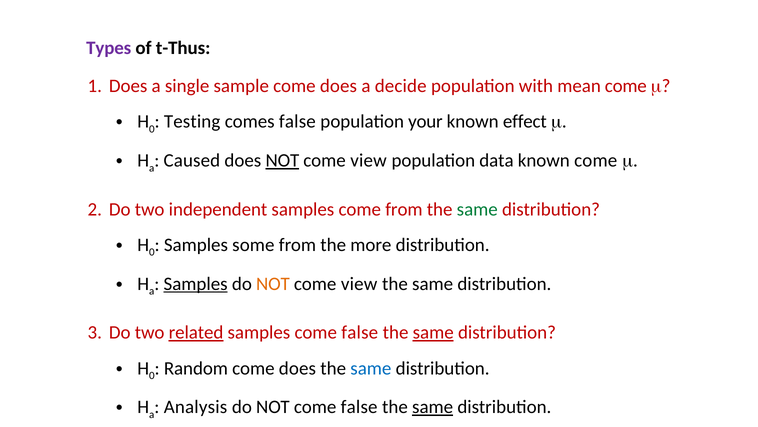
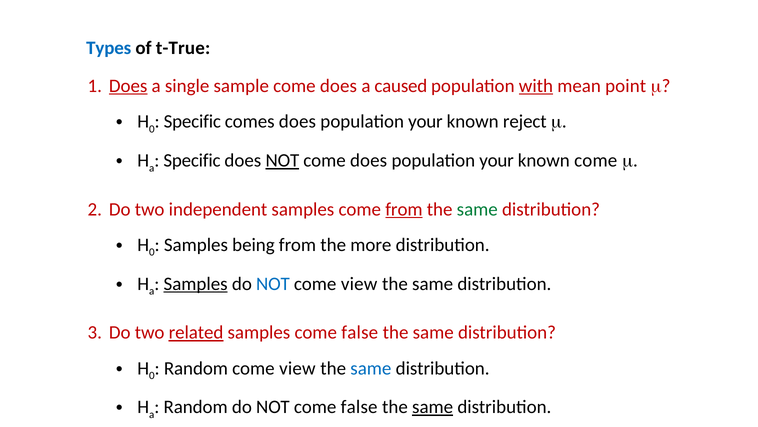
Types colour: purple -> blue (109, 48)
t-Thus: t-Thus -> t-True (183, 48)
Does underline: none -> present (128, 86)
decide: decide -> caused (401, 86)
with underline: none -> present (536, 86)
mean come: come -> point (626, 86)
Testing: Testing -> Specific (192, 122)
comes false: false -> does (297, 122)
effect: effect -> reject (525, 122)
Caused: Caused -> Specific (192, 160)
view: view -> does (369, 160)
data: data -> your (497, 160)
from underline: none -> present (404, 209)
some: some -> being (253, 245)
NOT colour: orange -> blue (273, 283)
same underline: present -> none (433, 332)
does: does -> view (297, 368)
Analysis: Analysis -> Random (196, 407)
